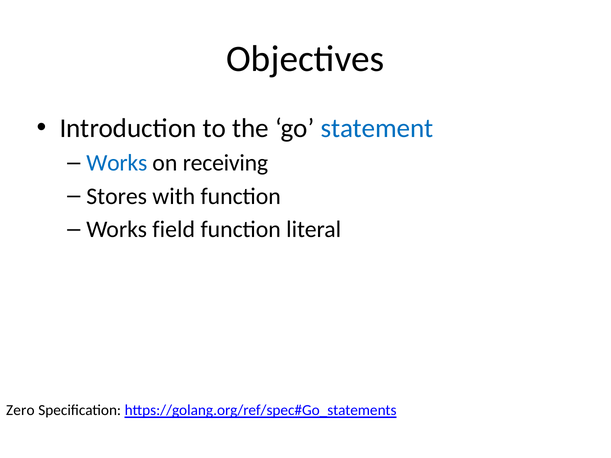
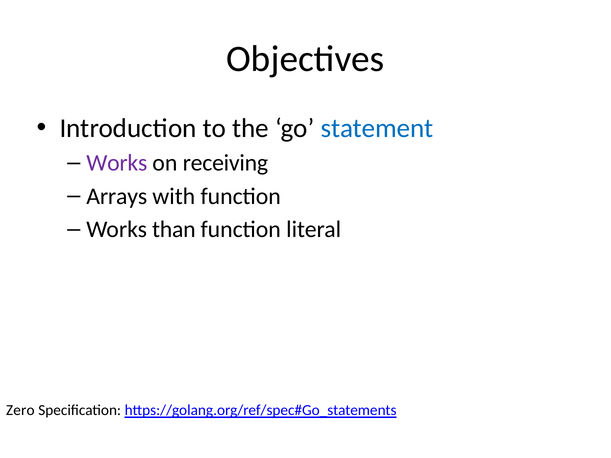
Works colour: blue -> purple (117, 163)
Stores: Stores -> Arrays (117, 196)
field: field -> than (174, 230)
